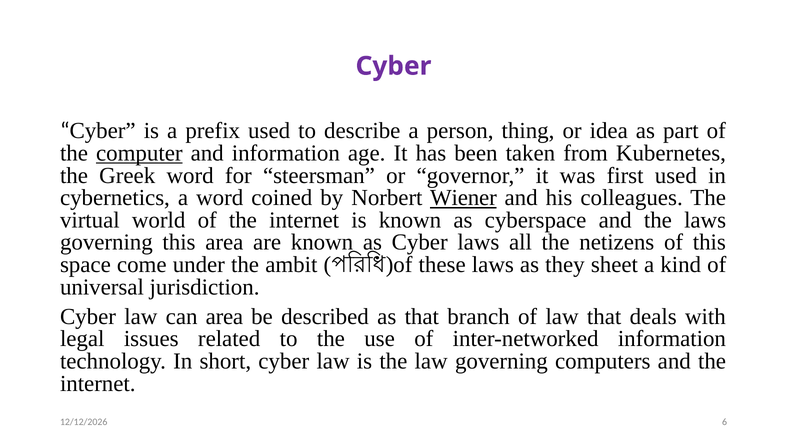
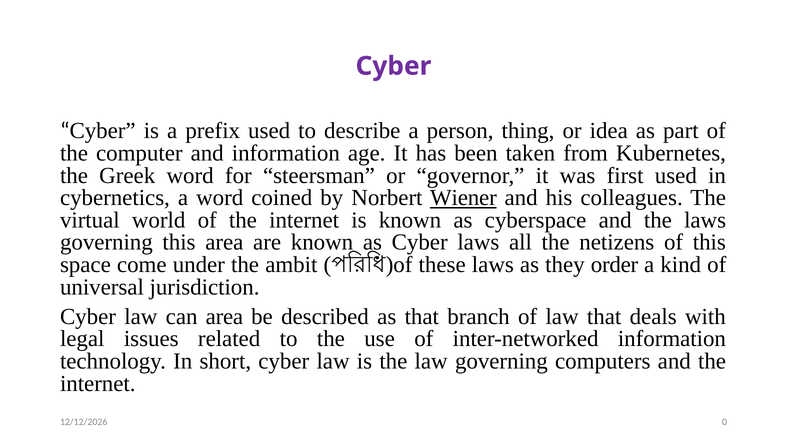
computer underline: present -> none (139, 153)
sheet: sheet -> order (615, 265)
6: 6 -> 0 (725, 423)
